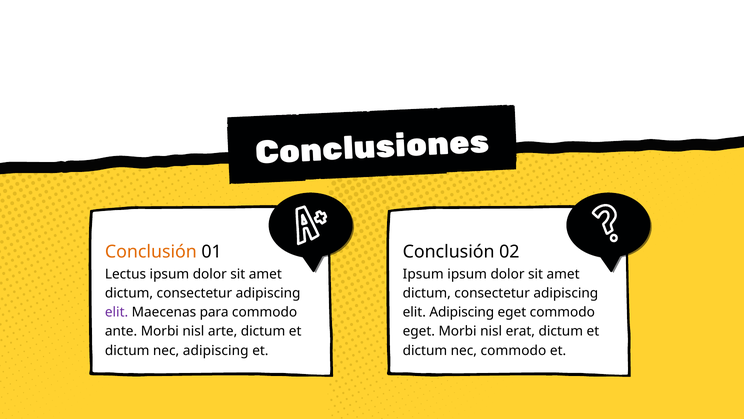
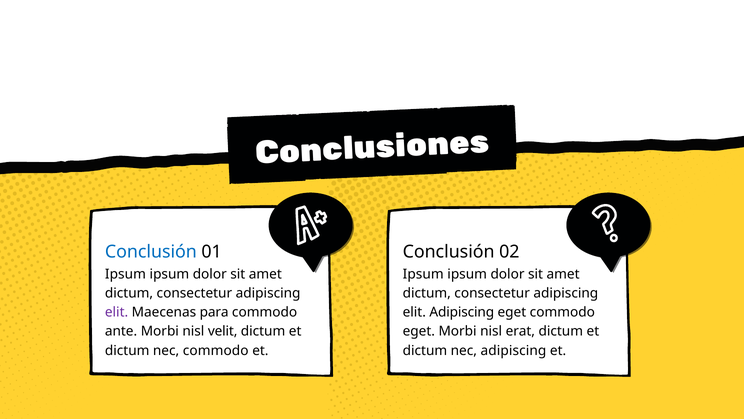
Conclusión colour: orange -> blue (151, 251)
Lectus: Lectus -> Ipsum (125, 274)
arte: arte -> velit (223, 331)
nec adipiscing: adipiscing -> commodo (216, 350)
nec commodo: commodo -> adipiscing (513, 350)
